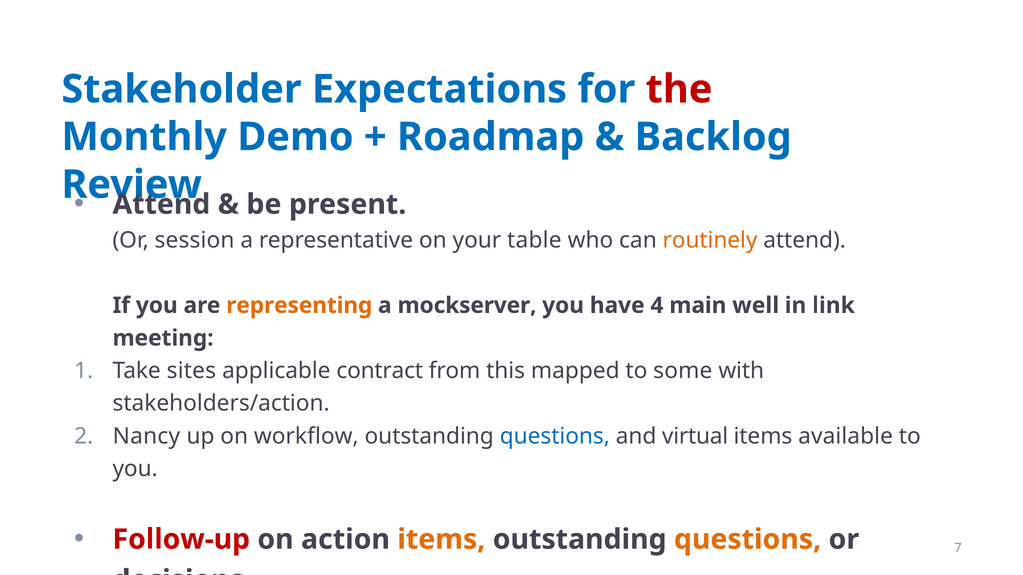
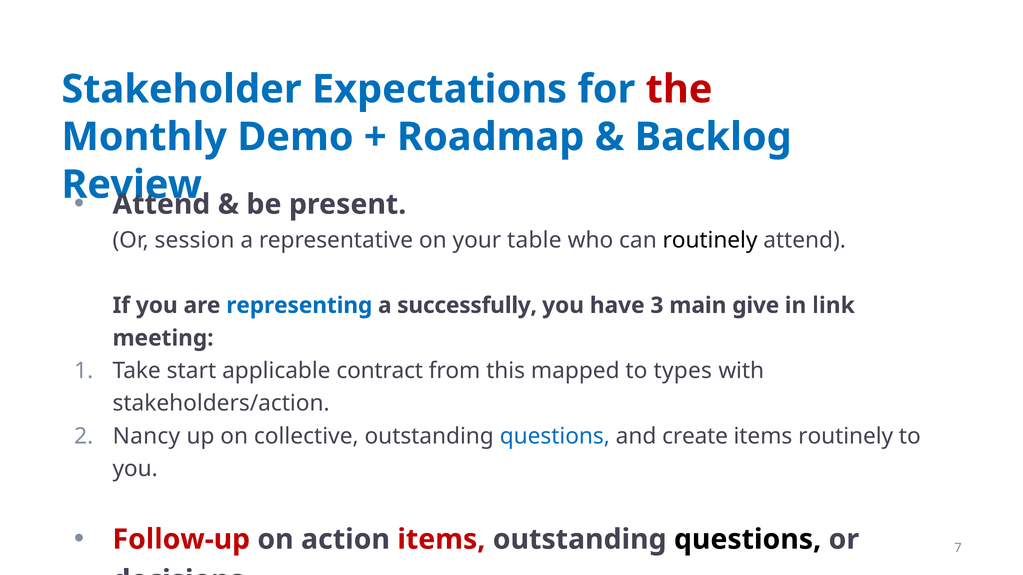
routinely colour: orange -> black (710, 240)
representing colour: orange -> blue (299, 306)
mockserver: mockserver -> successfully (467, 306)
4: 4 -> 3 (657, 306)
well: well -> give (756, 306)
sites: sites -> start (191, 371)
some: some -> types (683, 371)
workflow: workflow -> collective (306, 436)
virtual: virtual -> create (695, 436)
items available: available -> routinely (846, 436)
items colour: orange -> red (441, 540)
questions colour: orange -> black (748, 540)
